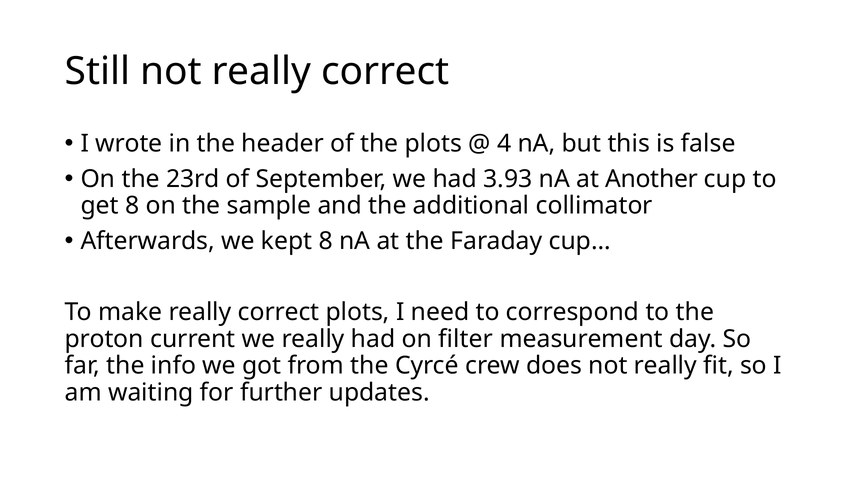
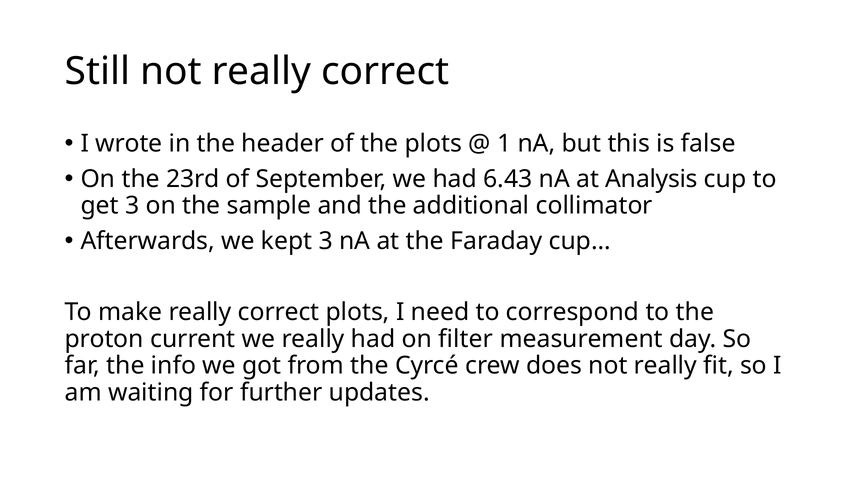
4: 4 -> 1 (504, 144)
3.93: 3.93 -> 6.43 (508, 179)
Another: Another -> Analysis (652, 179)
get 8: 8 -> 3 (132, 206)
kept 8: 8 -> 3 (326, 241)
